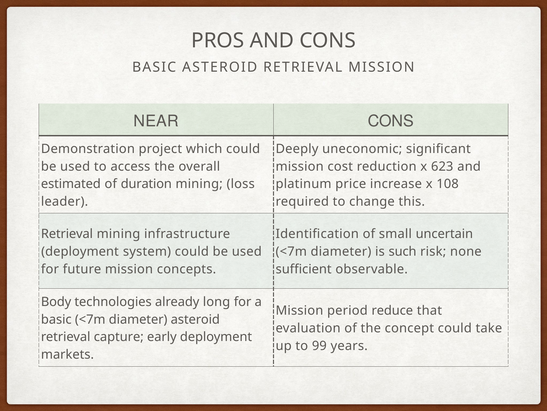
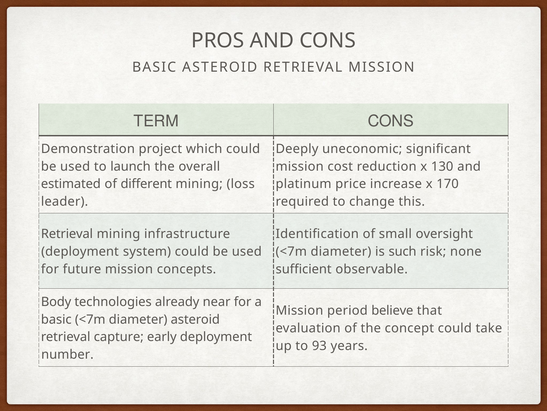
NEAR: NEAR -> TERM (156, 121)
access: access -> launch (130, 166)
623: 623 -> 130 (442, 166)
duration: duration -> different (146, 184)
108: 108 -> 170 (448, 184)
uncertain: uncertain -> oversight (444, 234)
long: long -> near (217, 301)
reduce: reduce -> believe (392, 310)
99: 99 -> 93 (319, 345)
markets: markets -> number (67, 354)
